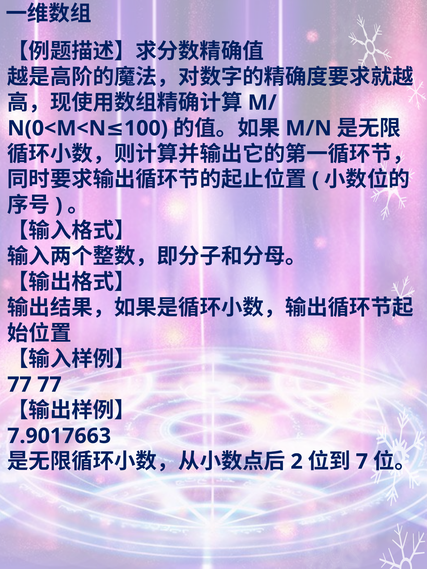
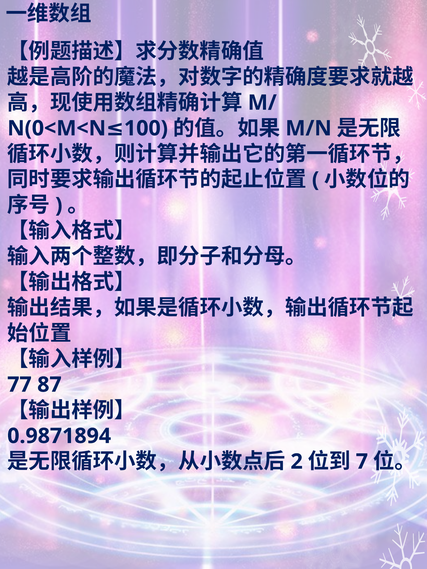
77 77: 77 -> 87 (49, 385)
7.9017663: 7.9017663 -> 0.9871894 (59, 436)
